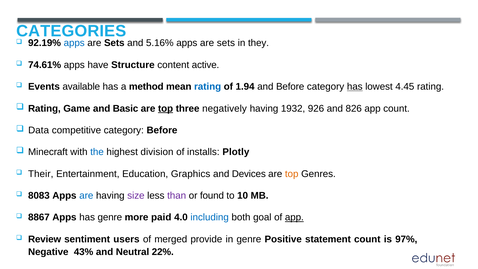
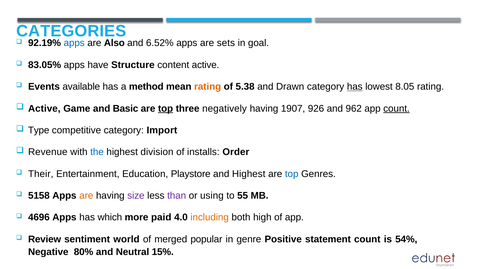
Sets: Sets -> Also (114, 43)
5.16%: 5.16% -> 6.52% (160, 43)
they: they -> goal (259, 43)
74.61%: 74.61% -> 83.05% (45, 65)
rating colour: blue -> orange (208, 87)
1.94: 1.94 -> 5.38 (245, 87)
and Before: Before -> Drawn (290, 87)
4.45: 4.45 -> 8.05 (405, 87)
Rating: Rating -> Active (44, 108)
1932: 1932 -> 1907 (293, 108)
826: 826 -> 962 (354, 108)
count underline: none -> present (397, 108)
Data: Data -> Type (39, 130)
category Before: Before -> Import (162, 130)
Minecraft: Minecraft -> Revenue (48, 152)
Plotly: Plotly -> Order (236, 152)
Graphics: Graphics -> Playstore (191, 174)
and Devices: Devices -> Highest (249, 174)
top colour: orange -> blue (292, 174)
8083: 8083 -> 5158 (39, 196)
are colour: blue -> orange (86, 196)
found: found -> using (212, 196)
10: 10 -> 55 (243, 196)
8867: 8867 -> 4696 (39, 217)
has genre: genre -> which (110, 217)
including colour: blue -> orange (210, 217)
goal: goal -> high (262, 217)
app underline: present -> none (294, 217)
users: users -> world (126, 239)
provide: provide -> popular (206, 239)
97%: 97% -> 54% (406, 239)
43%: 43% -> 80% (84, 252)
22%: 22% -> 15% (163, 252)
